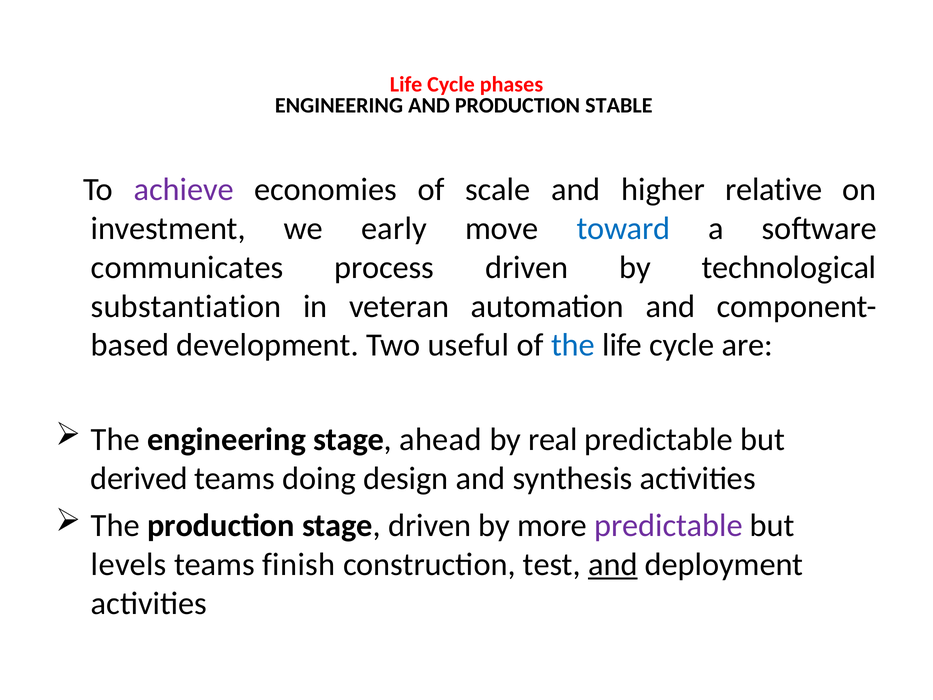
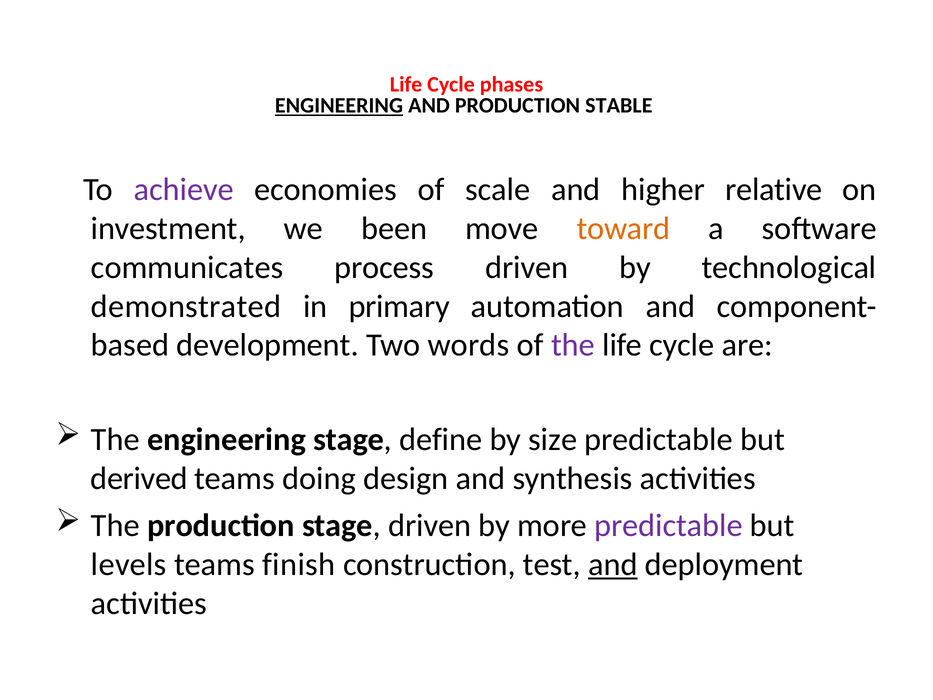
ENGINEERING underline: none -> present (339, 106)
early: early -> been (394, 229)
toward colour: blue -> orange (623, 229)
substantiation: substantiation -> demonstrated (186, 306)
veteran: veteran -> primary (399, 306)
useful: useful -> words (468, 345)
the colour: blue -> purple (573, 345)
ahead: ahead -> define (441, 439)
real: real -> size (553, 439)
